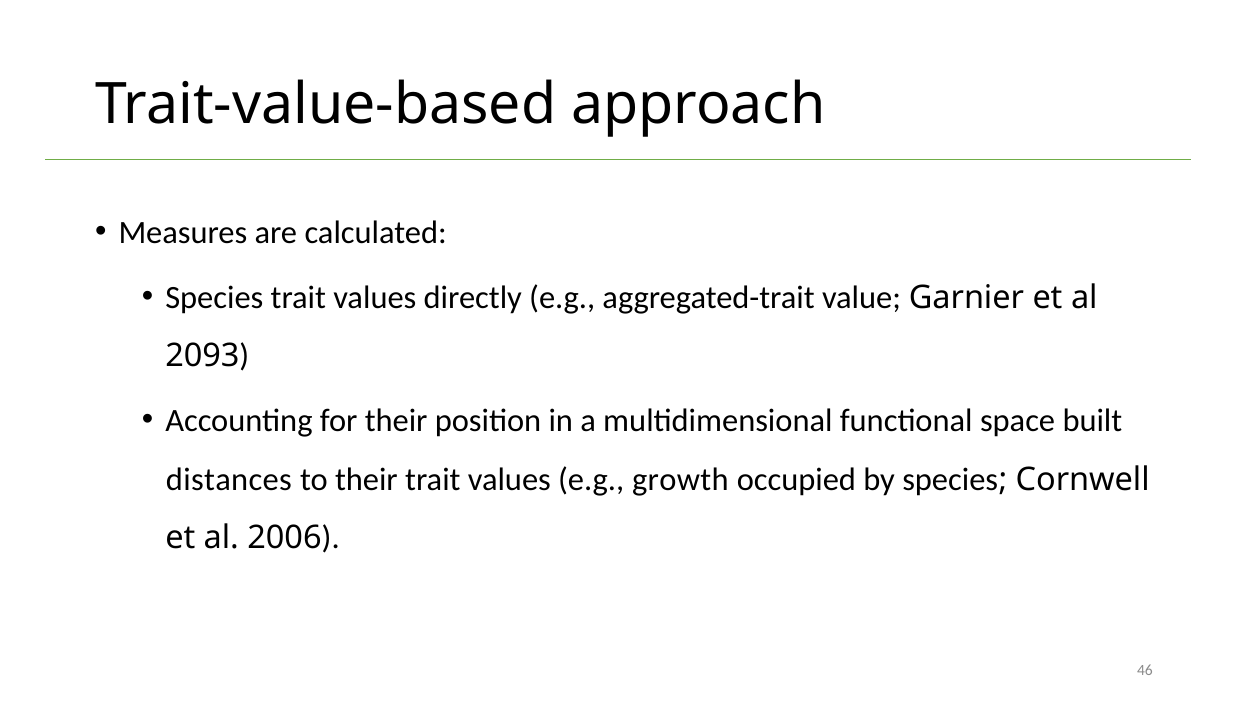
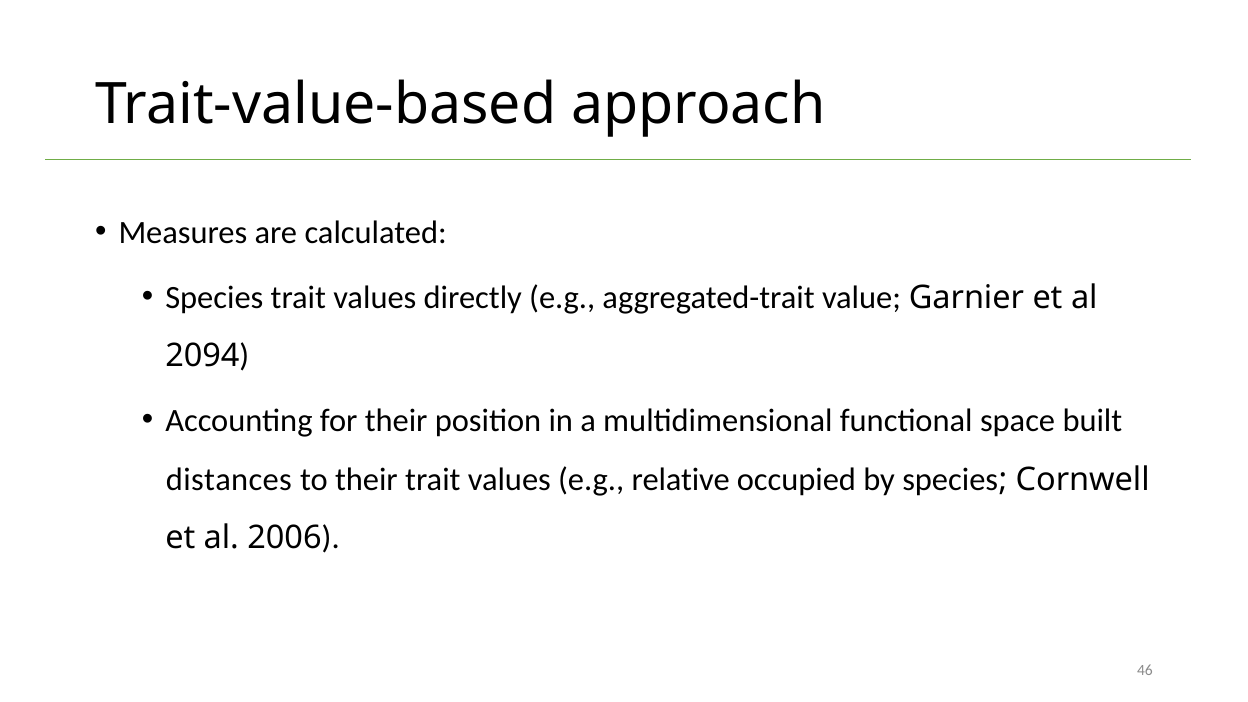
2093: 2093 -> 2094 (202, 356)
growth: growth -> relative (681, 479)
